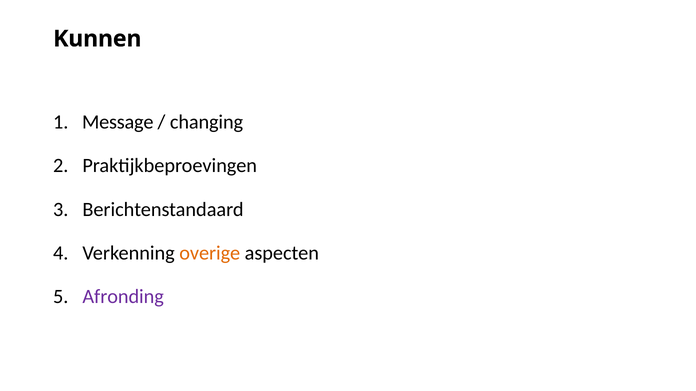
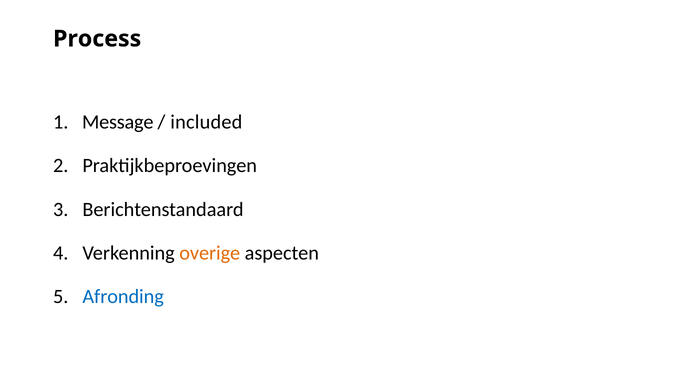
Kunnen: Kunnen -> Process (97, 39)
changing: changing -> included (206, 122)
Afronding colour: purple -> blue (123, 297)
